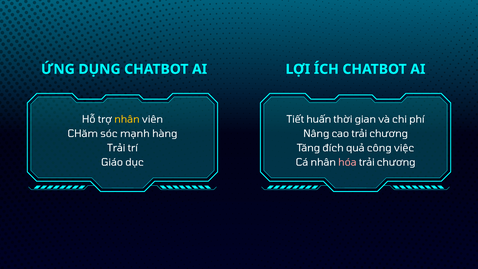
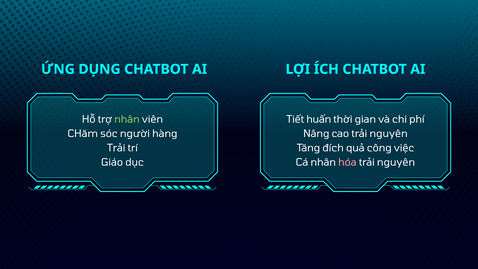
nhân colour: yellow -> light green (127, 119)
mạnh: mạnh -> người (135, 134)
cao trải chương: chương -> nguyên (389, 134)
chương: chương -> nguyên (396, 162)
